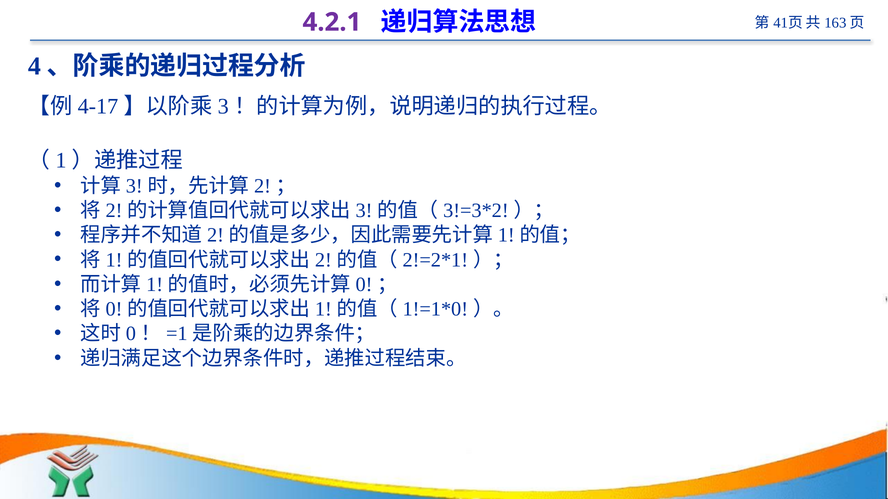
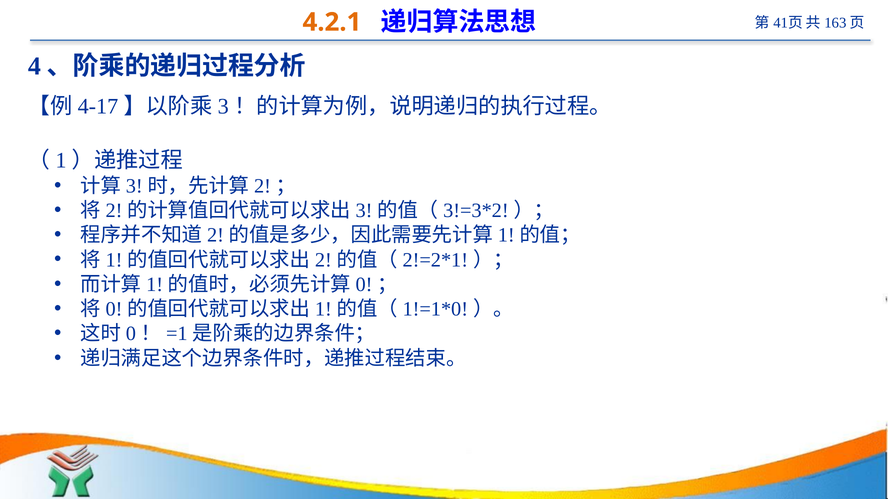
4.2.1 colour: purple -> orange (332, 22)
